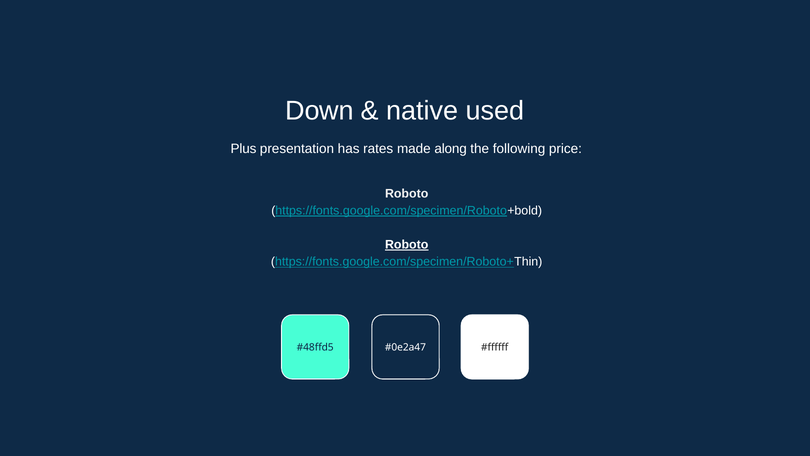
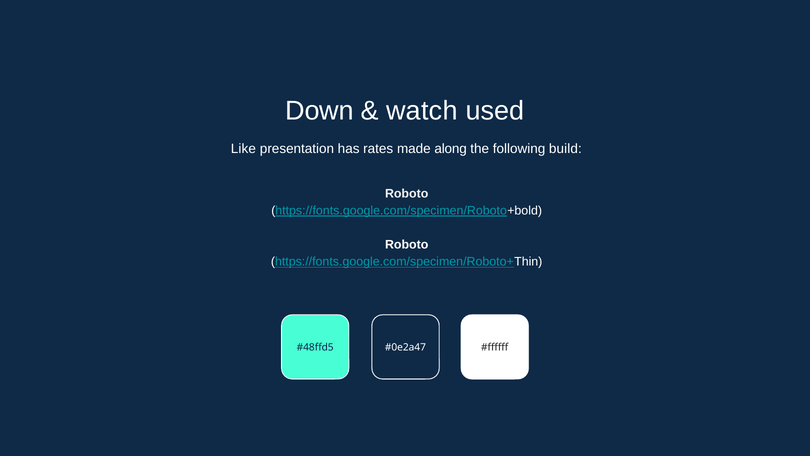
native: native -> watch (422, 111)
Plus: Plus -> Like (243, 149)
price: price -> build (565, 149)
Roboto underline: present -> none (407, 245)
